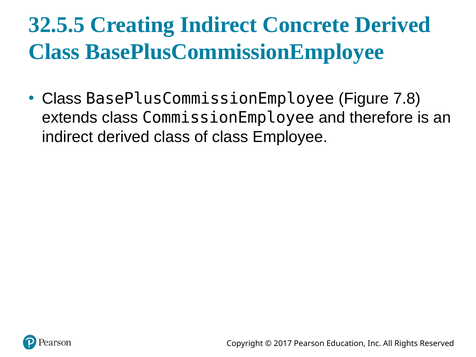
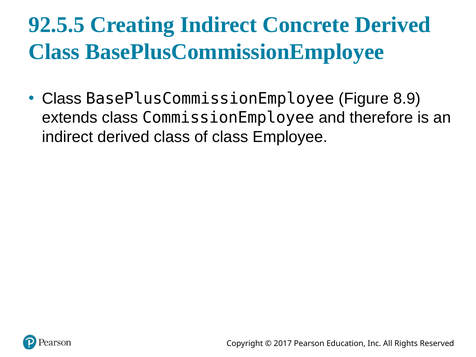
32.5.5: 32.5.5 -> 92.5.5 (57, 25)
7.8: 7.8 -> 8.9 (407, 99)
